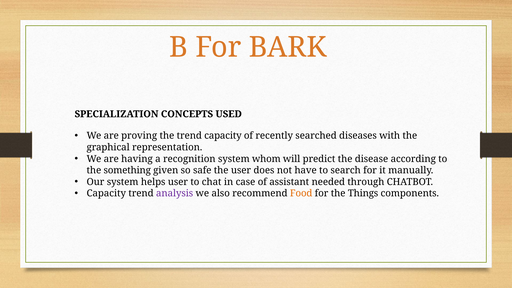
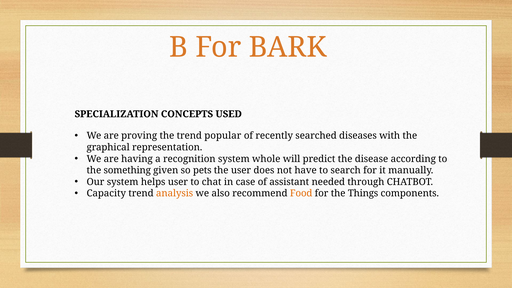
trend capacity: capacity -> popular (223, 136)
whom: whom -> whole (266, 159)
safe: safe -> pets (202, 170)
analysis colour: purple -> orange (175, 193)
